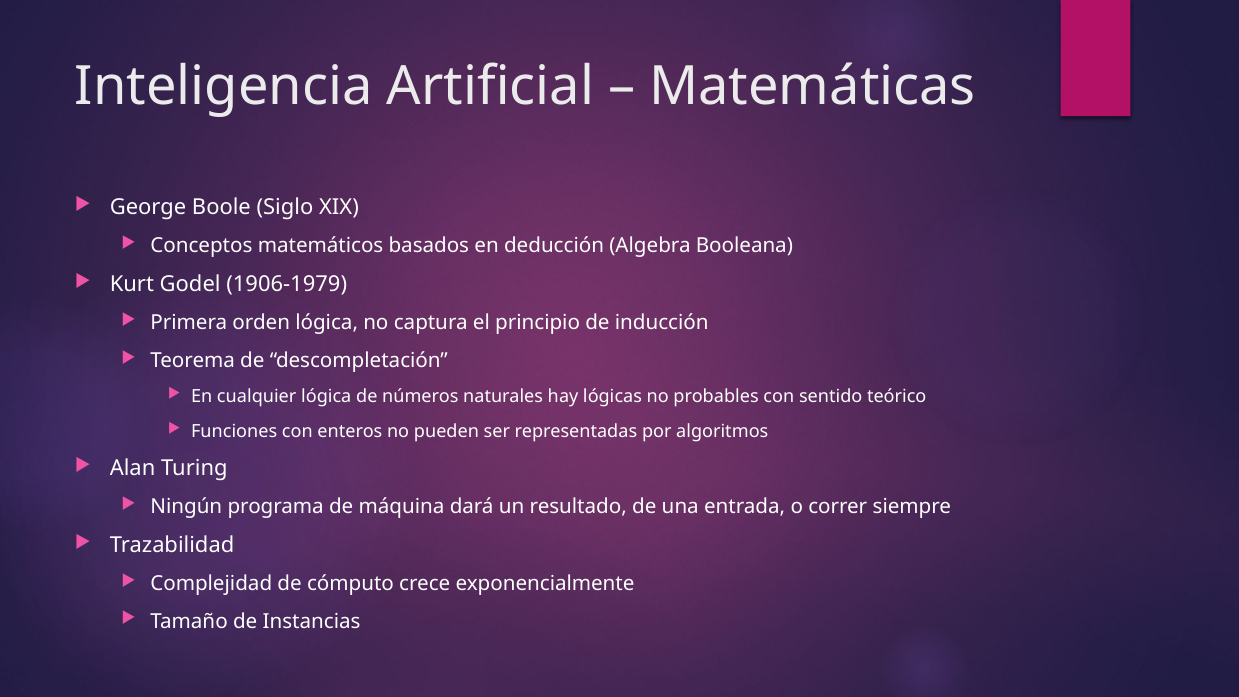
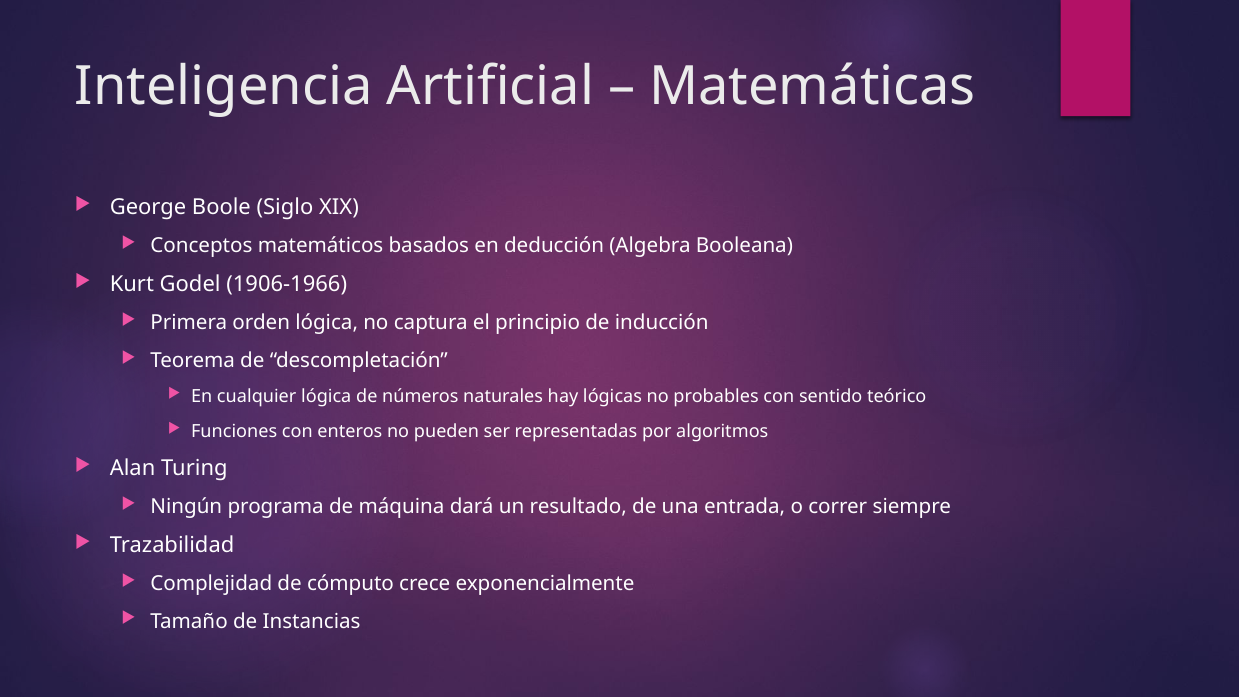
1906-1979: 1906-1979 -> 1906-1966 (287, 285)
